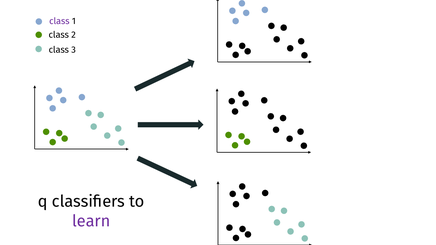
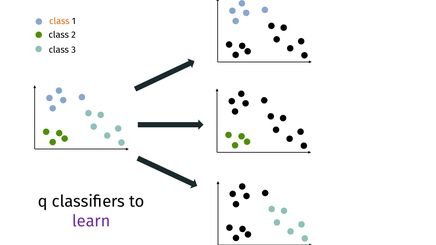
class colour: purple -> orange (59, 21)
